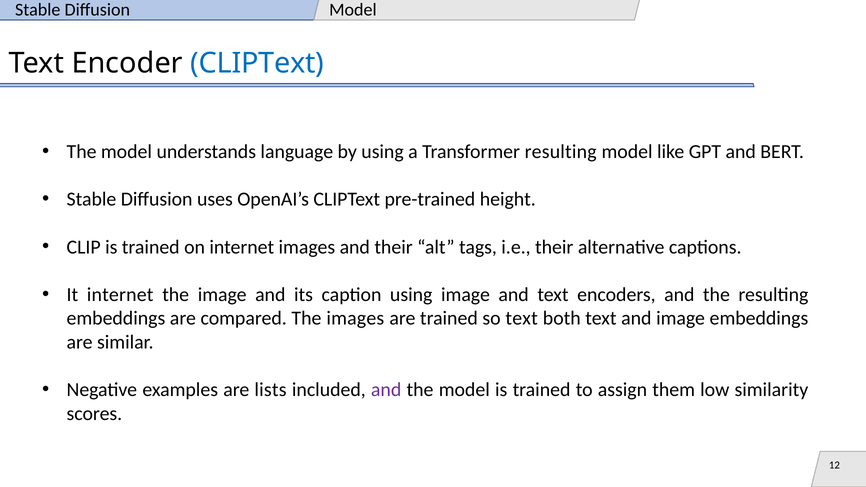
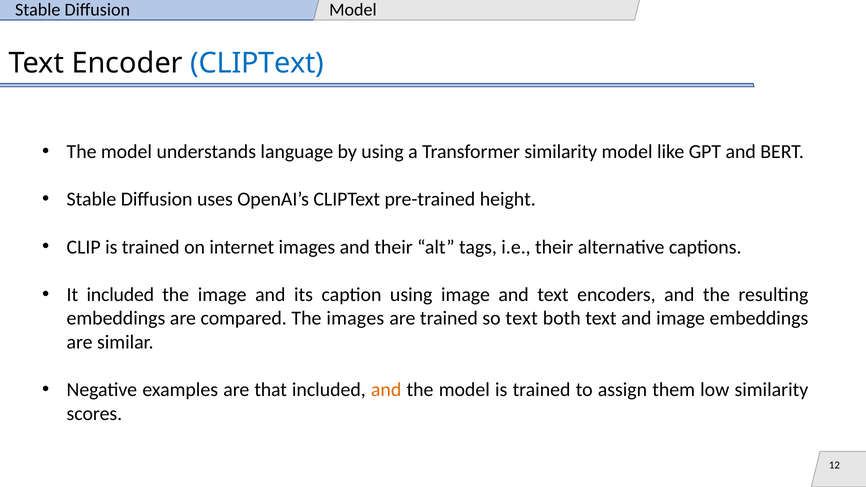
Transformer resulting: resulting -> similarity (561, 152)
It internet: internet -> included (120, 295)
lists: lists -> that (271, 390)
and colour: purple -> orange (386, 390)
